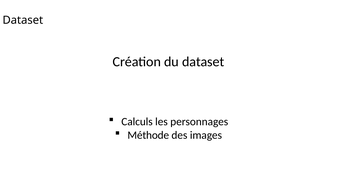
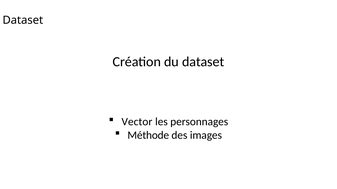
Calculs: Calculs -> Vector (137, 122)
